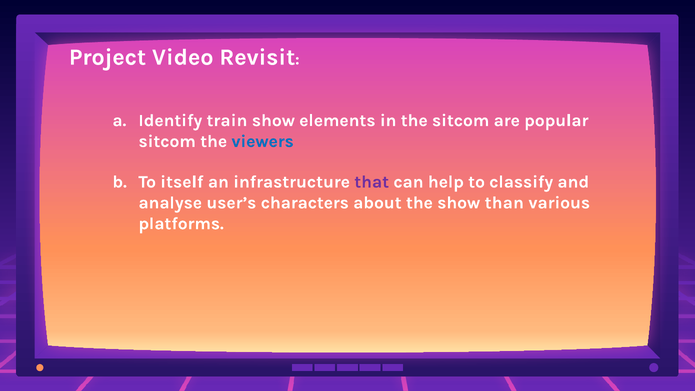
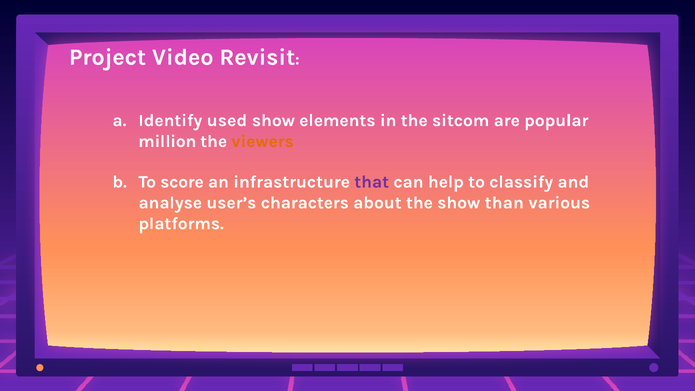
train: train -> used (227, 120)
sitcom: sitcom -> million (167, 141)
viewers colour: blue -> orange (263, 141)
itself: itself -> score (182, 182)
